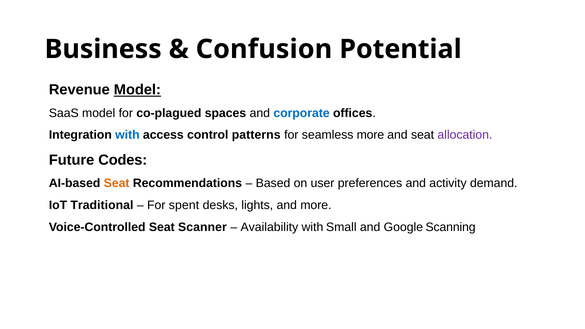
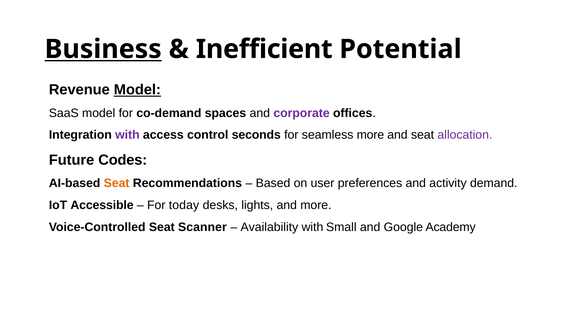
Business underline: none -> present (103, 49)
Confusion: Confusion -> Inefficient (264, 49)
co-plagued: co-plagued -> co-demand (169, 113)
corporate colour: blue -> purple (302, 113)
with colour: blue -> purple (127, 135)
patterns: patterns -> seconds (256, 135)
Traditional: Traditional -> Accessible (102, 205)
spent: spent -> today (184, 205)
Scanning: Scanning -> Academy (451, 227)
